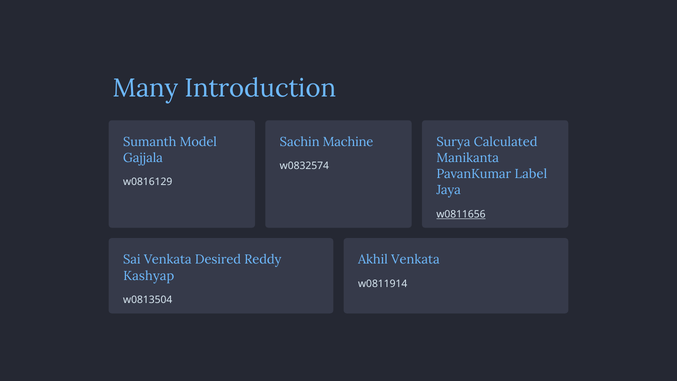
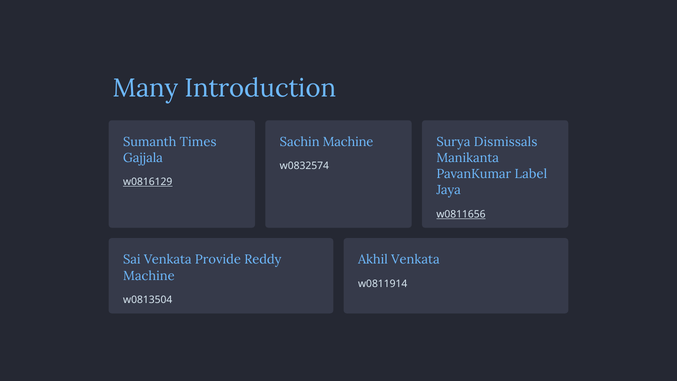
Model: Model -> Times (198, 142)
Calculated: Calculated -> Dismissals (506, 142)
w0816129 underline: none -> present (148, 182)
Desired: Desired -> Provide (218, 260)
Kashyap: Kashyap -> Machine (149, 276)
